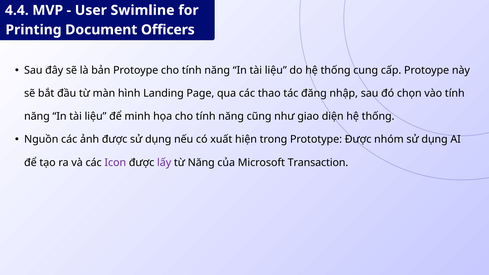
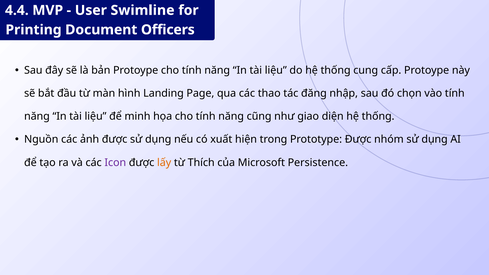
lấy colour: purple -> orange (164, 163)
từ Năng: Năng -> Thích (201, 163)
Transaction: Transaction -> Persistence (318, 163)
